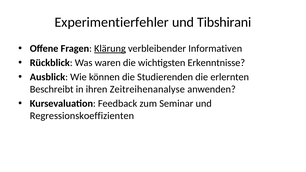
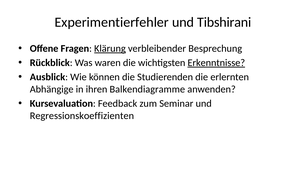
Informativen: Informativen -> Besprechung (215, 49)
Erkenntnisse underline: none -> present (216, 63)
Beschreibt: Beschreibt -> Abhängige (52, 89)
Zeitreihenanalyse: Zeitreihenanalyse -> Balkendiagramme (147, 89)
